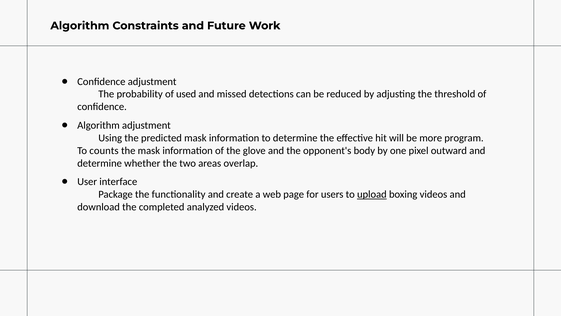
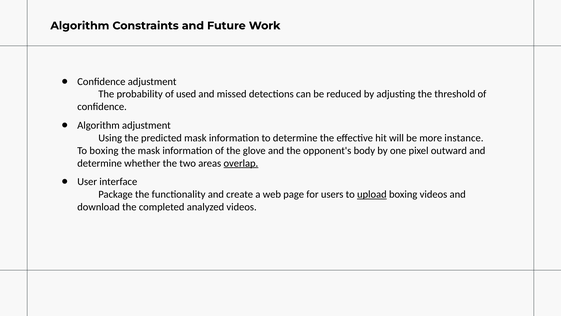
program: program -> instance (464, 138)
To counts: counts -> boxing (104, 150)
overlap underline: none -> present (241, 163)
